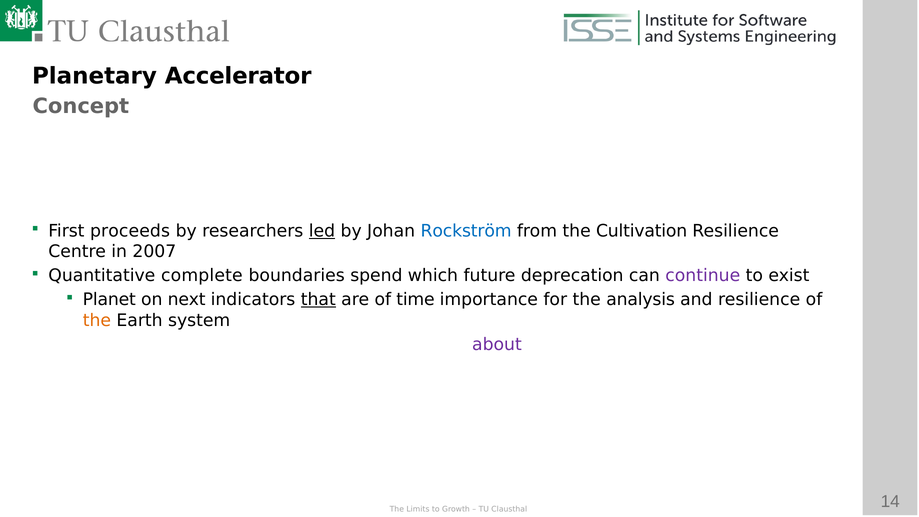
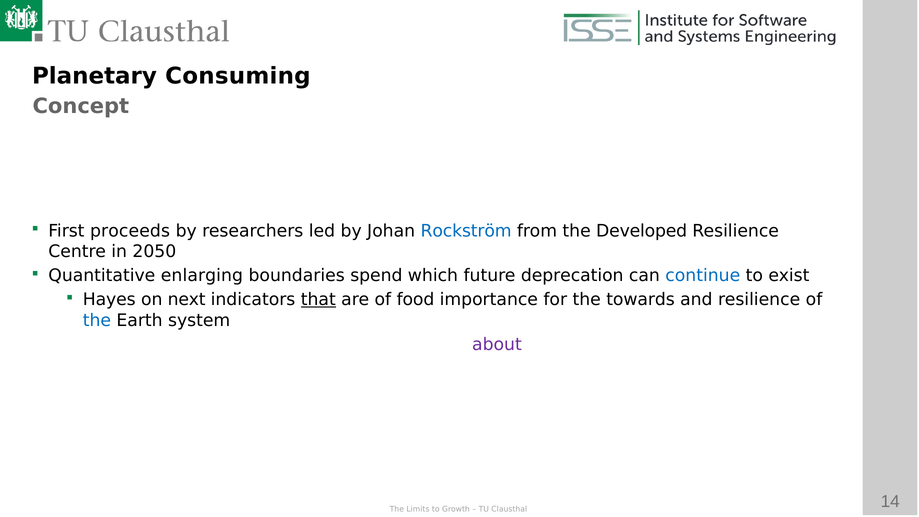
Accelerator: Accelerator -> Consuming (238, 76)
led underline: present -> none (322, 231)
Cultivation: Cultivation -> Developed (642, 231)
2007: 2007 -> 2050 (154, 252)
complete: complete -> enlarging (202, 276)
continue colour: purple -> blue (703, 276)
Planet: Planet -> Hayes (109, 300)
time: time -> food (415, 300)
analysis: analysis -> towards (641, 300)
the colour: orange -> blue (97, 320)
